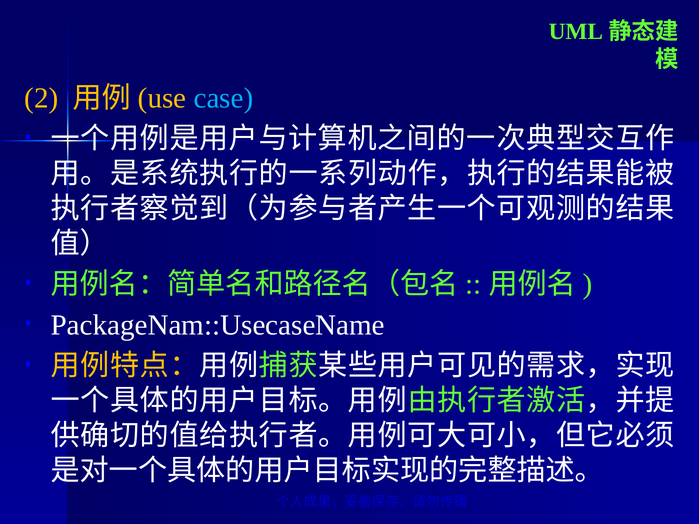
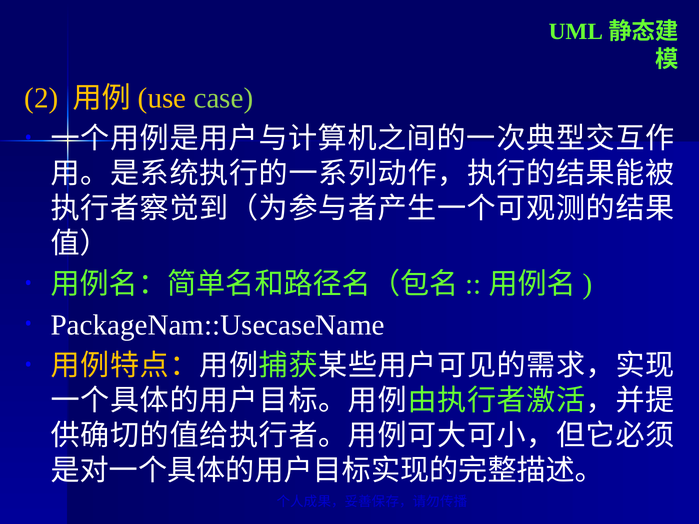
case colour: light blue -> light green (223, 98)
